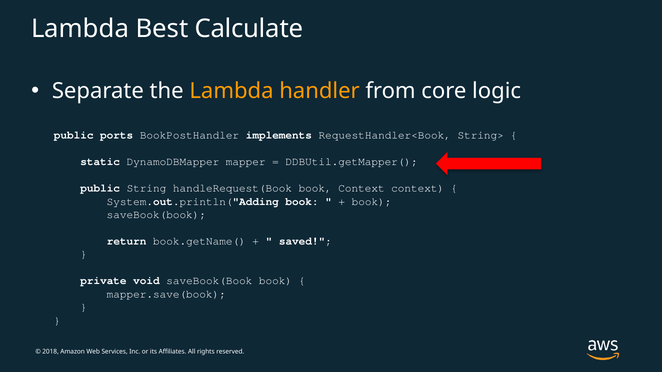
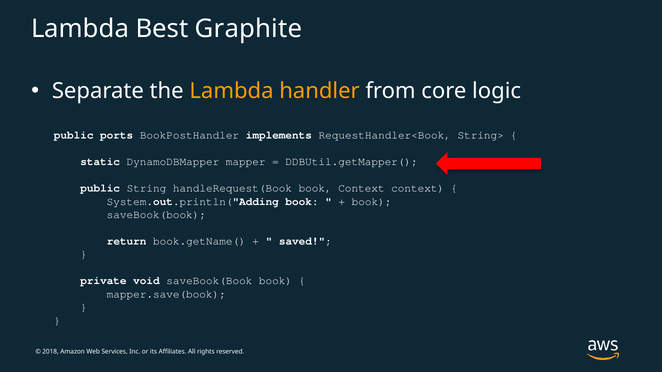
Calculate: Calculate -> Graphite (249, 29)
